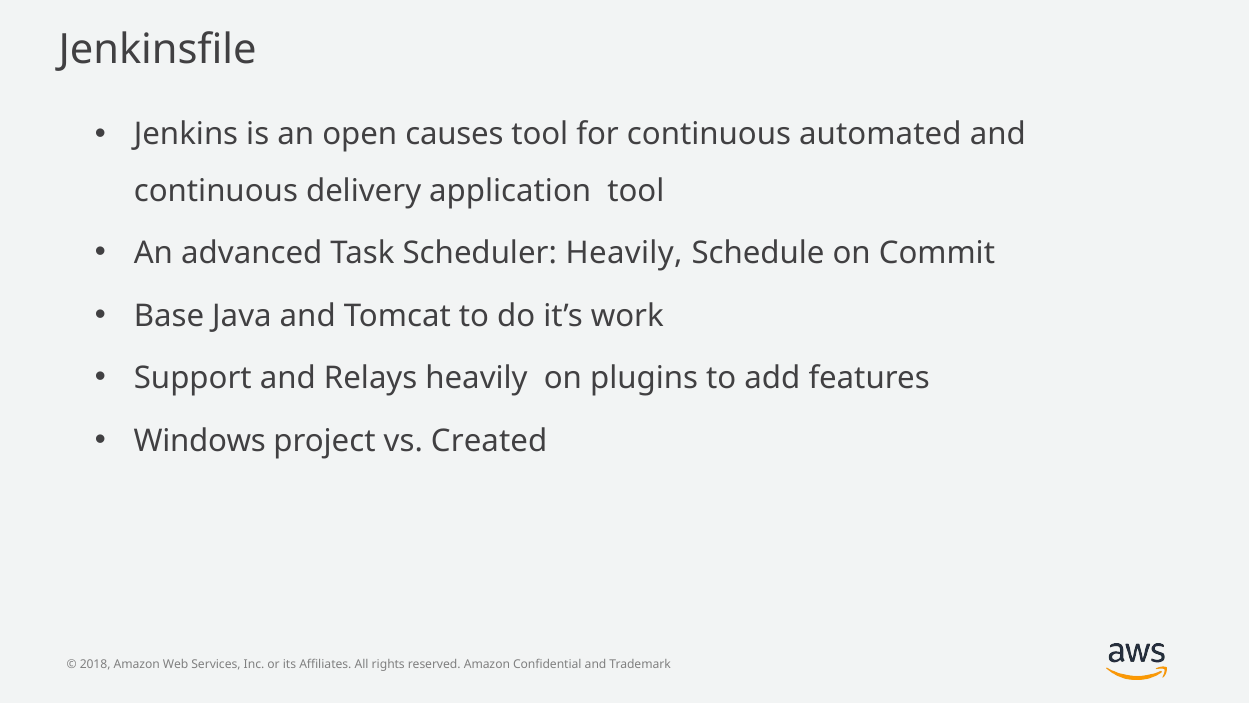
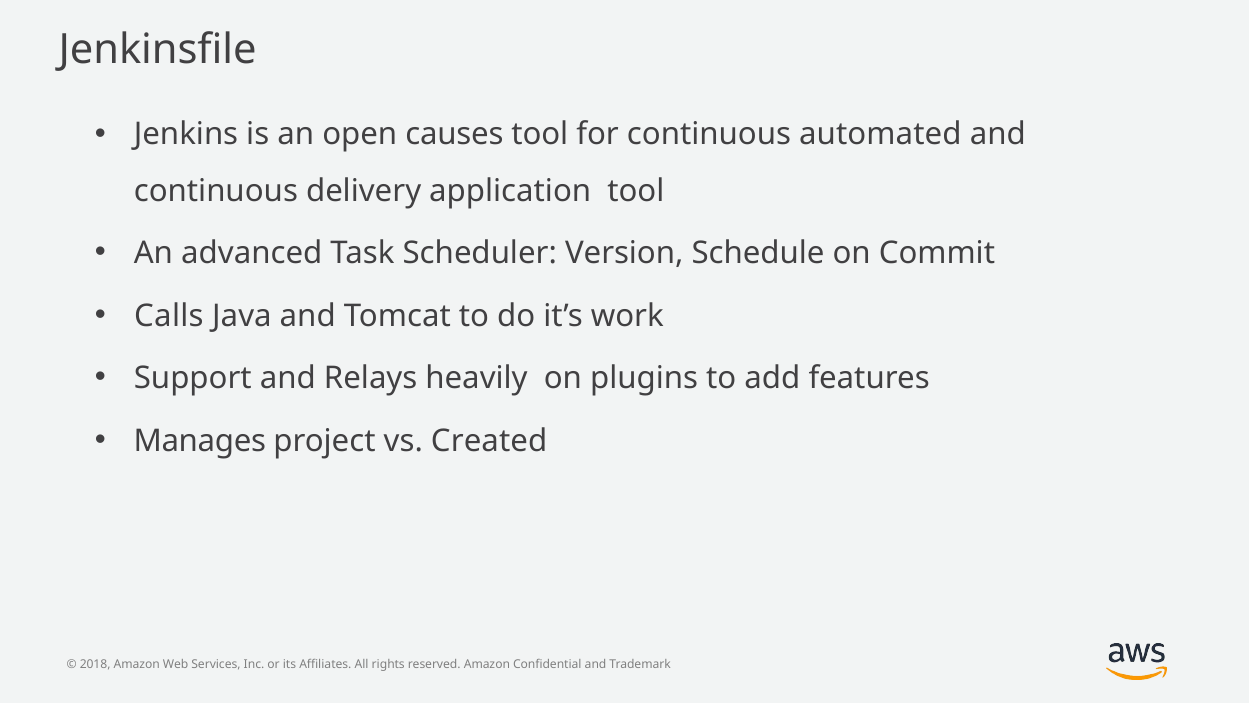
Scheduler Heavily: Heavily -> Version (624, 253)
Base: Base -> Calls (169, 316)
Windows: Windows -> Manages (200, 441)
